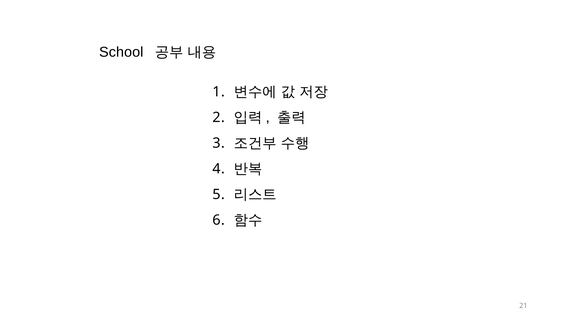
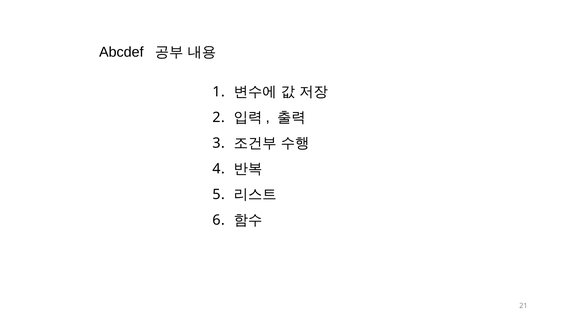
School: School -> Abcdef (121, 52)
